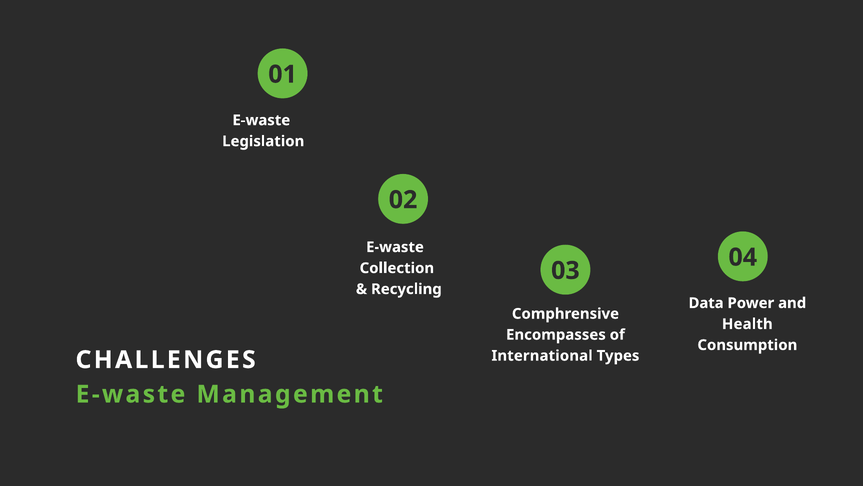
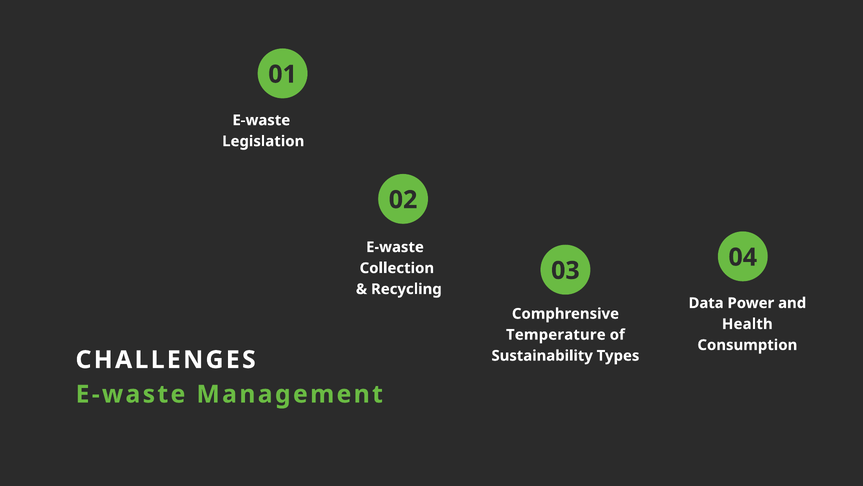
Encompasses: Encompasses -> Temperature (556, 334)
International: International -> Sustainability (542, 355)
